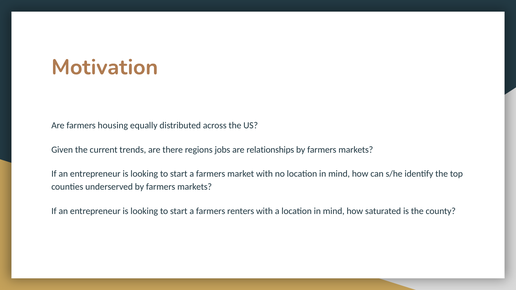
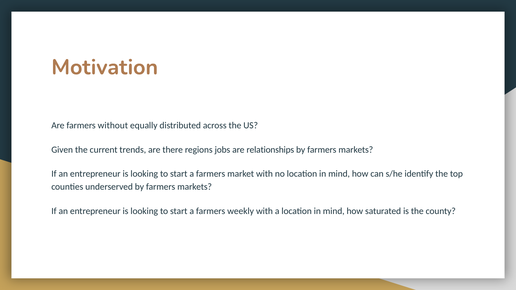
housing: housing -> without (113, 125)
renters: renters -> weekly (241, 211)
